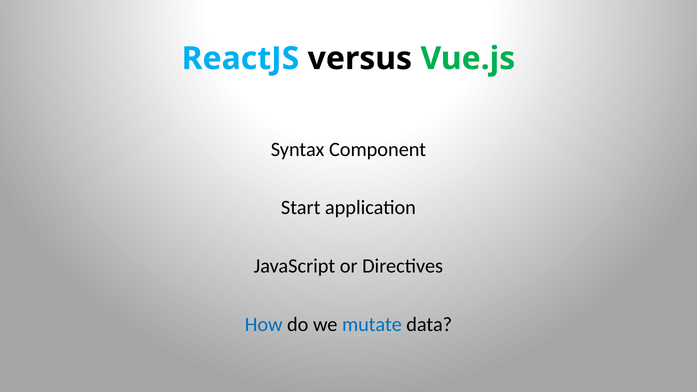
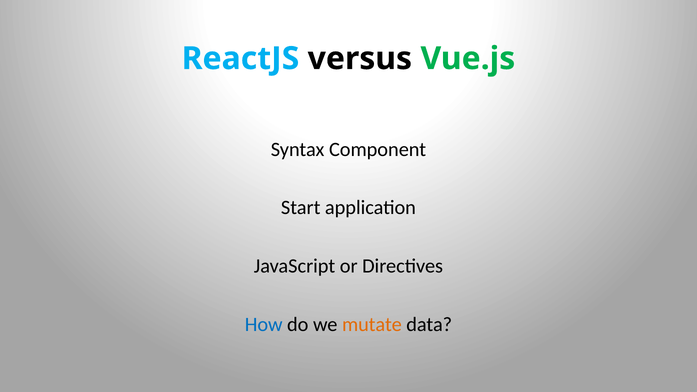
mutate colour: blue -> orange (372, 324)
